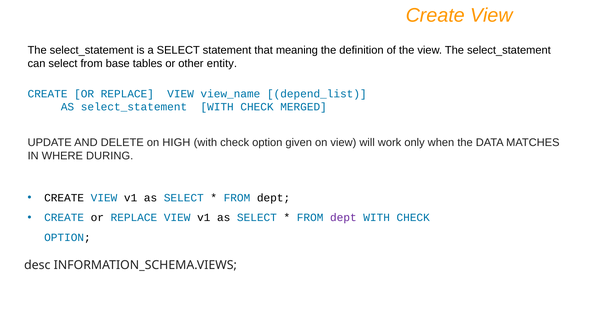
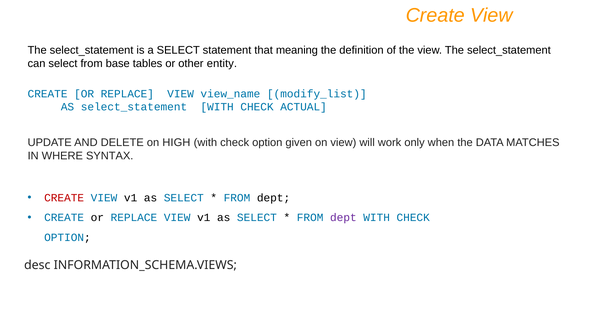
depend_list: depend_list -> modify_list (317, 94)
MERGED: MERGED -> ACTUAL (304, 107)
DURING: DURING -> SYNTAX (110, 156)
CREATE colour: black -> red (64, 198)
